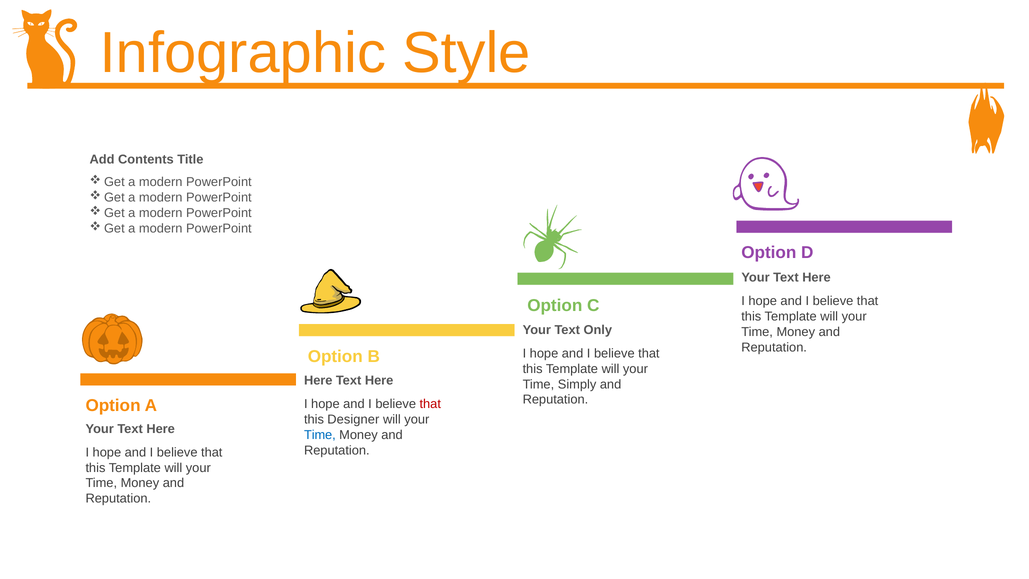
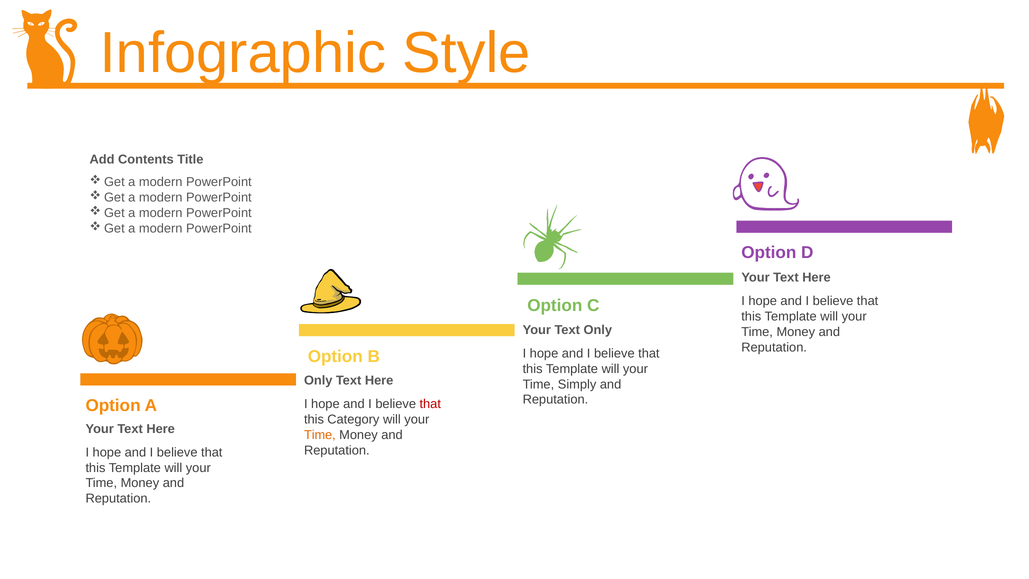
Here: Here -> Only (318, 381)
Designer: Designer -> Category (353, 419)
Time colour: blue -> orange (320, 435)
